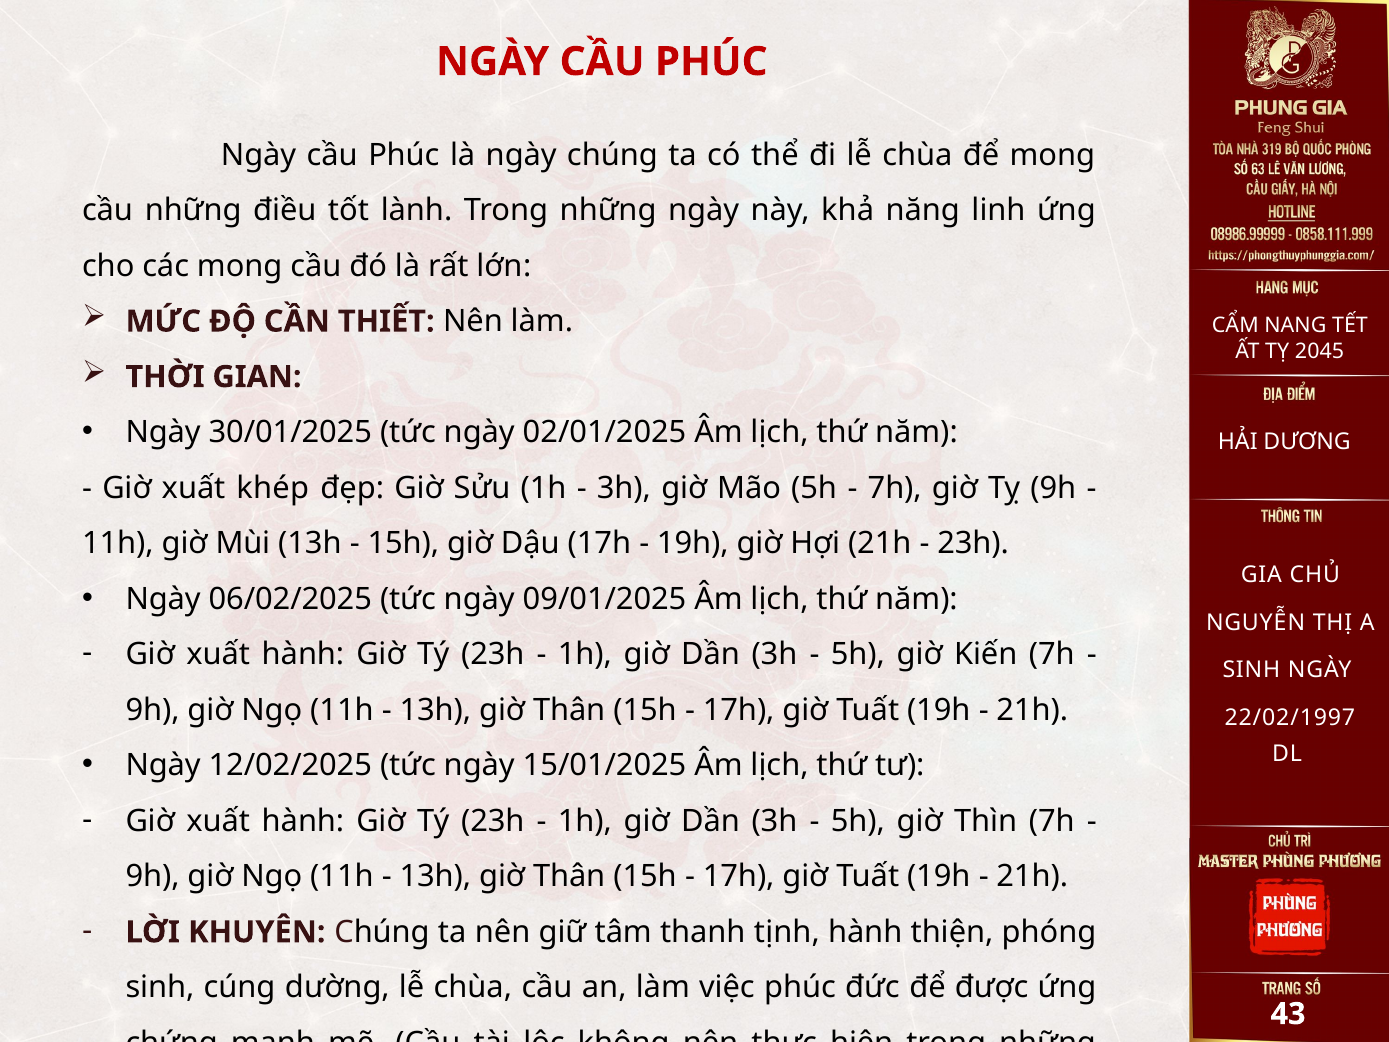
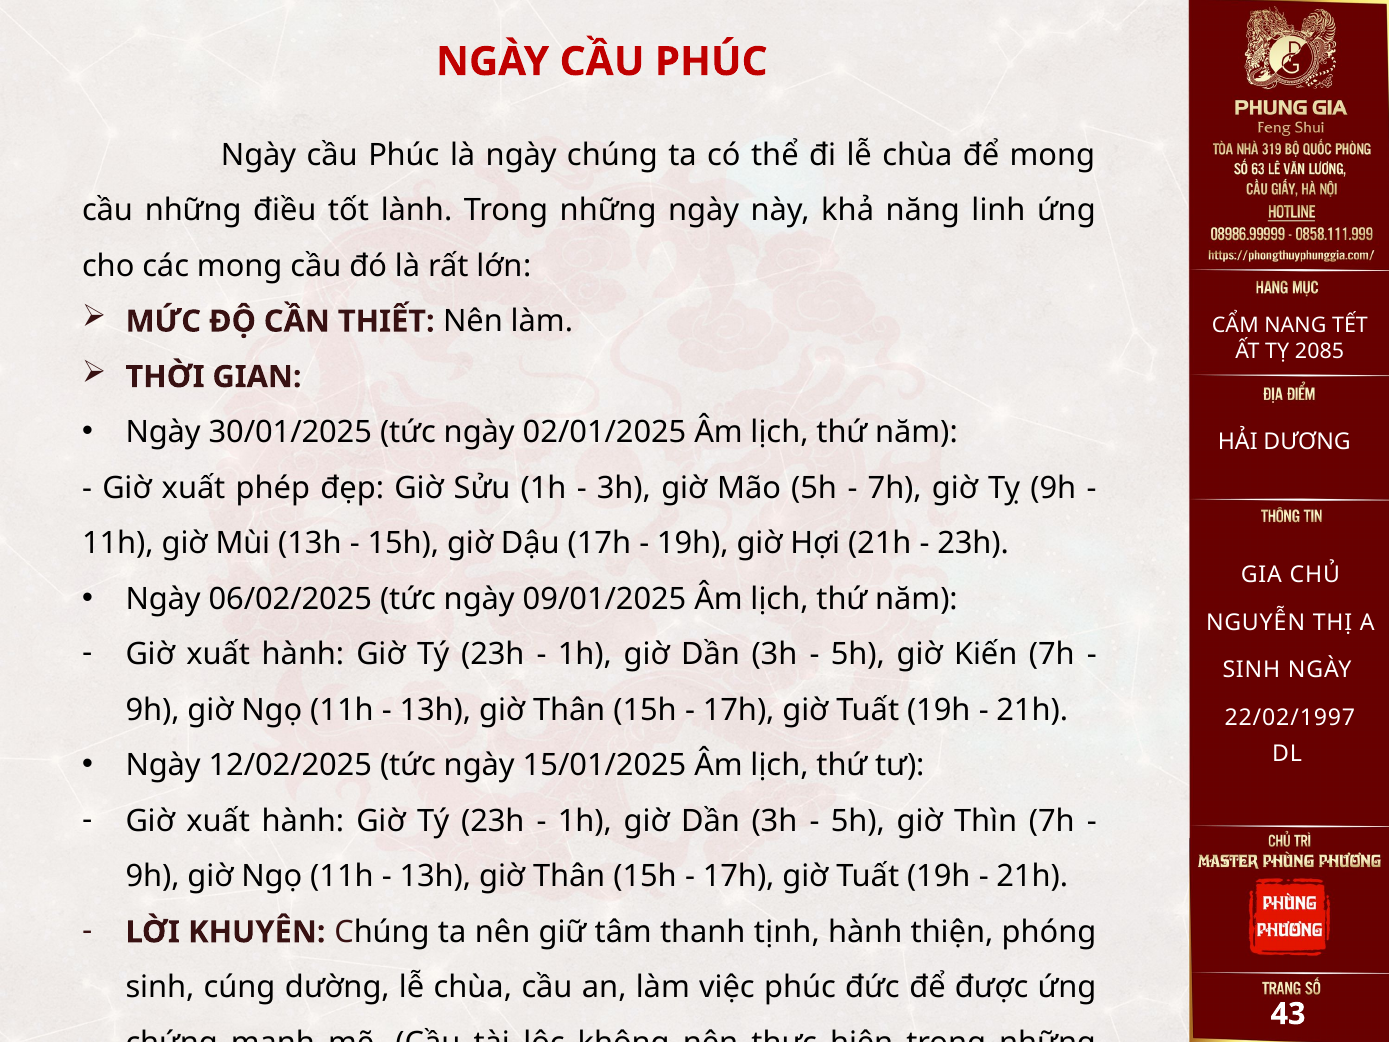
2045: 2045 -> 2085 (1320, 351)
khép: khép -> phép (273, 488)
